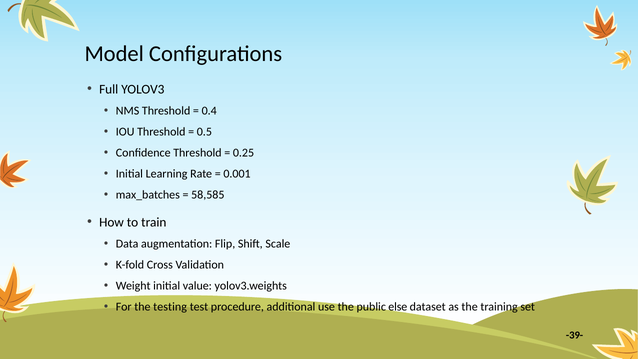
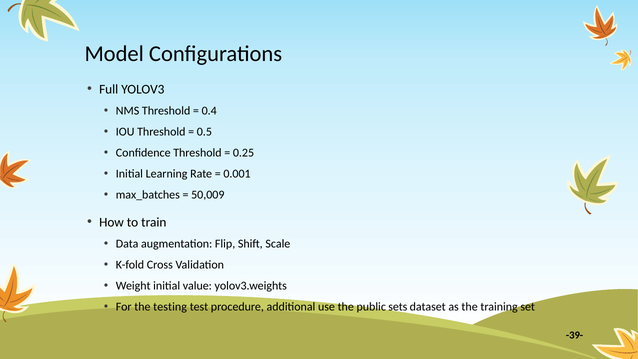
58,585: 58,585 -> 50,009 (208, 195)
else: else -> sets (398, 307)
